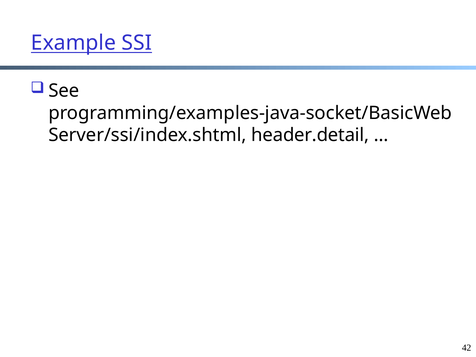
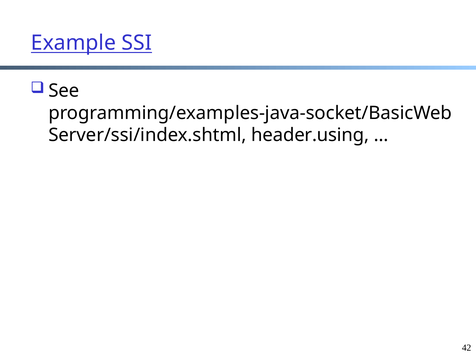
header.detail: header.detail -> header.using (310, 135)
